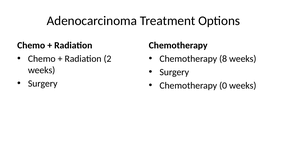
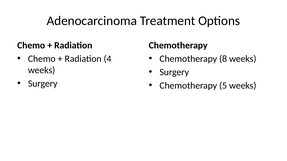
2: 2 -> 4 (108, 59)
0: 0 -> 5 (223, 86)
